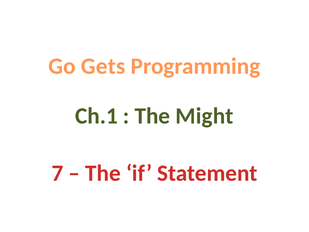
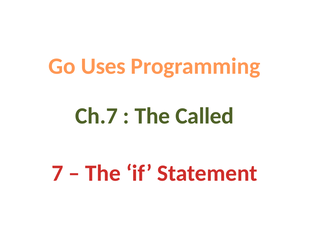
Gets: Gets -> Uses (103, 66)
Ch.1: Ch.1 -> Ch.7 (96, 116)
Might: Might -> Called (205, 116)
